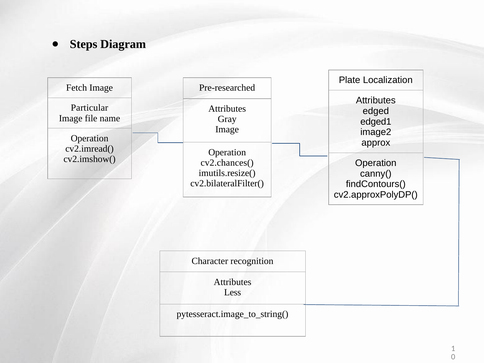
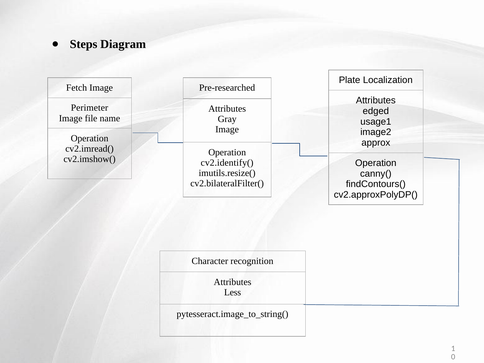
Particular: Particular -> Perimeter (90, 108)
edged1: edged1 -> usage1 (376, 122)
cv2.chances(: cv2.chances( -> cv2.identify( (227, 163)
